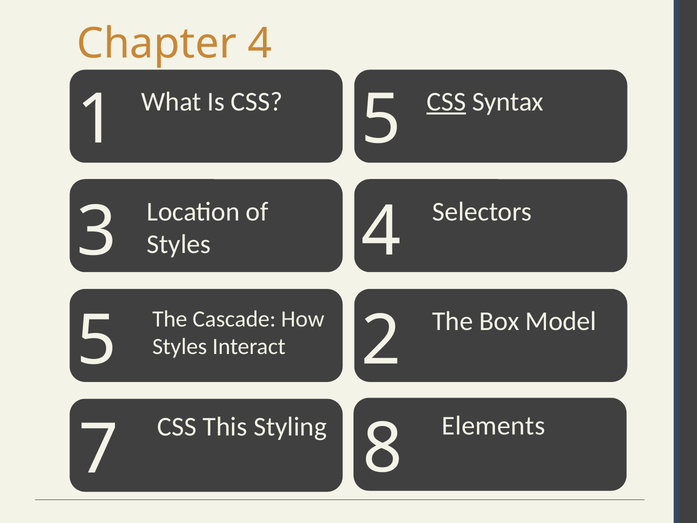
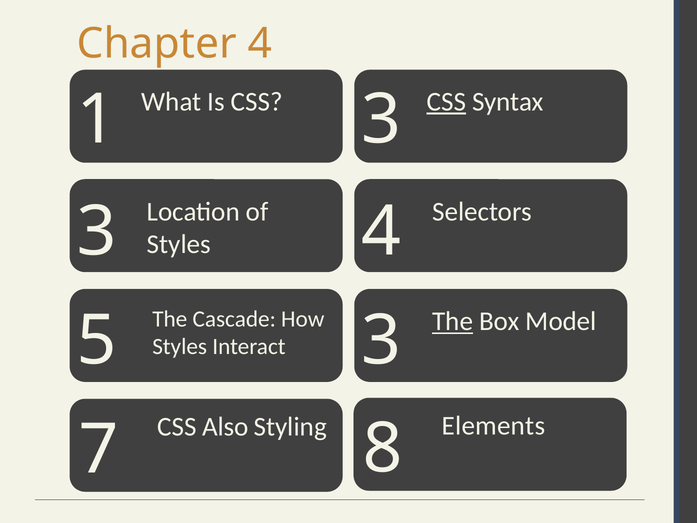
1 5: 5 -> 3 (381, 120)
The underline: none -> present (453, 321)
5 2: 2 -> 3 (381, 341)
This: This -> Also (225, 427)
